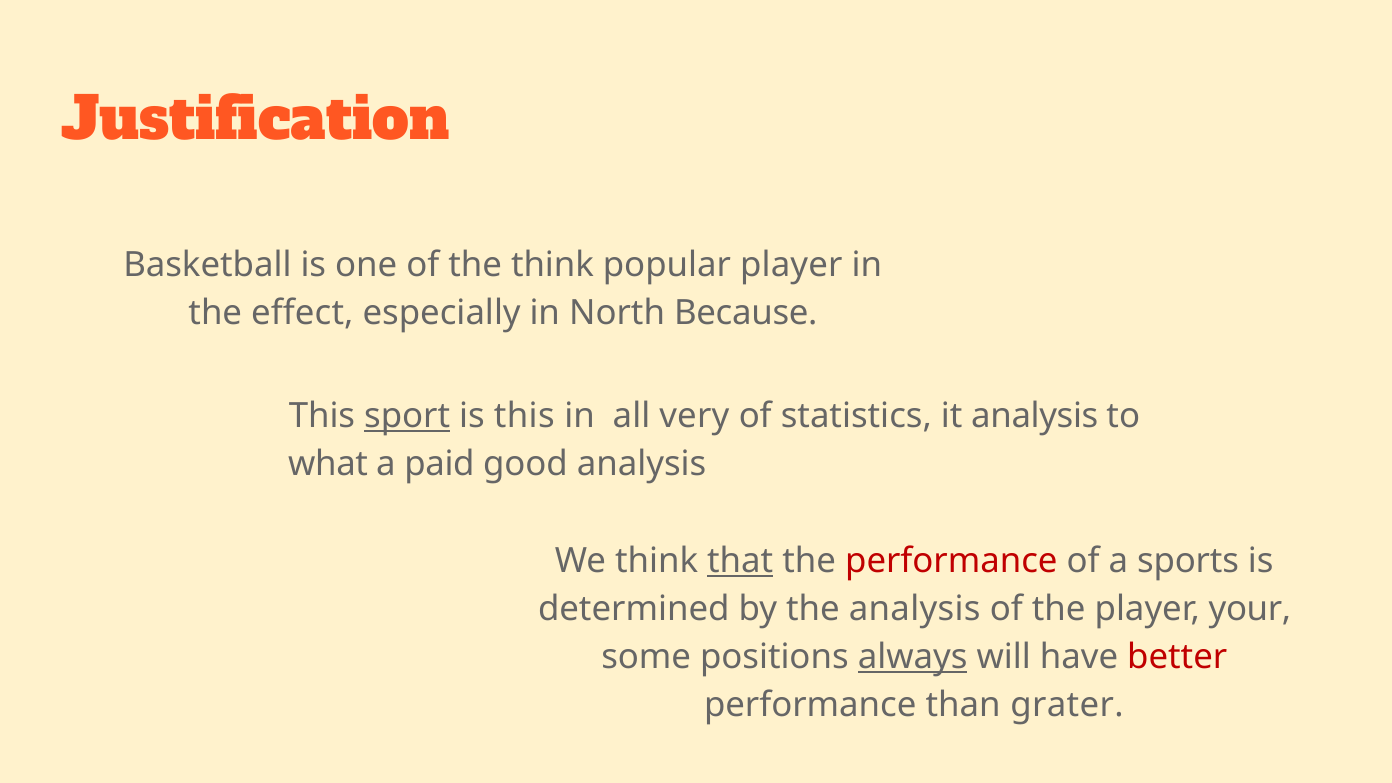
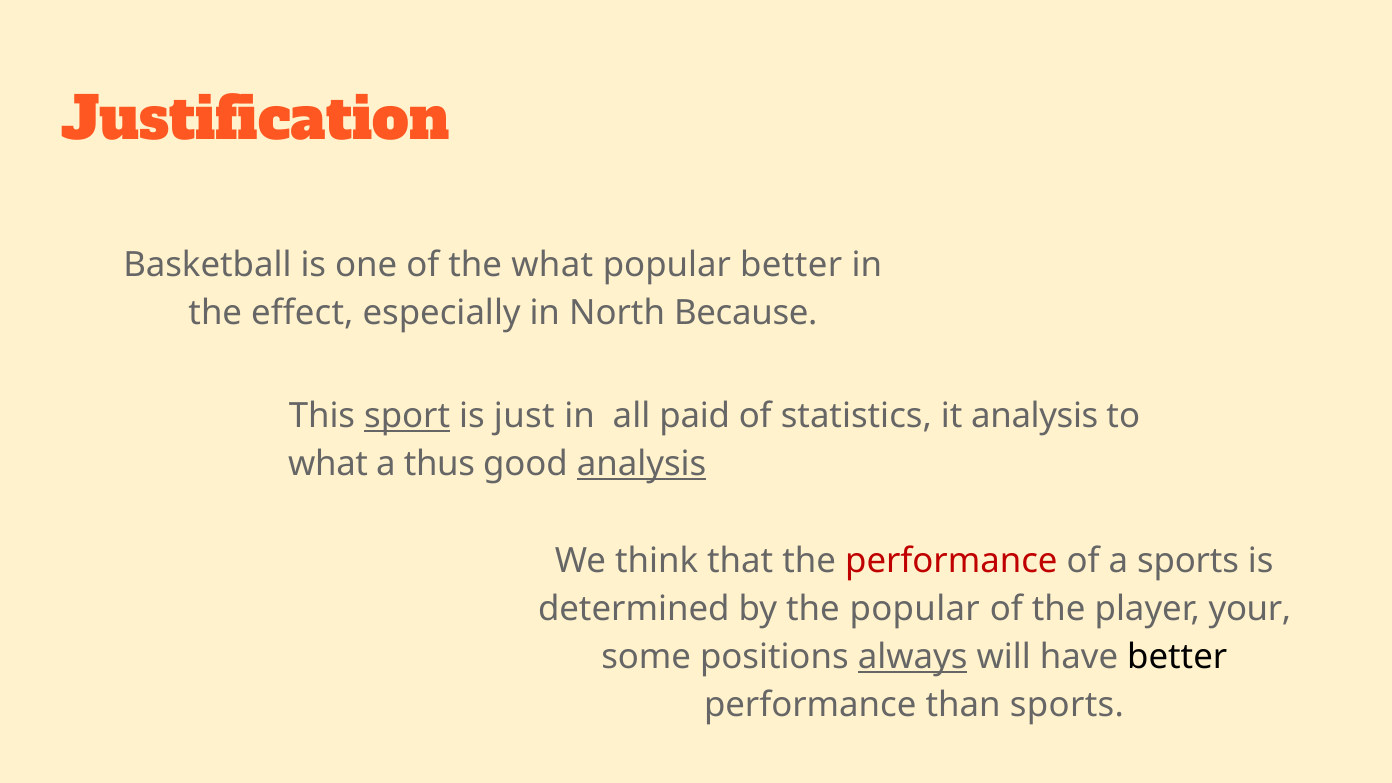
the think: think -> what (552, 265)
popular player: player -> better (791, 265)
is this: this -> just (524, 416)
very: very -> paid (695, 416)
paid: paid -> thus (439, 464)
analysis underline: none -> present (642, 464)
that underline: present -> none (740, 561)
the analysis: analysis -> popular (915, 609)
better colour: red -> black (1177, 657)
than grater: grater -> sports (1067, 705)
